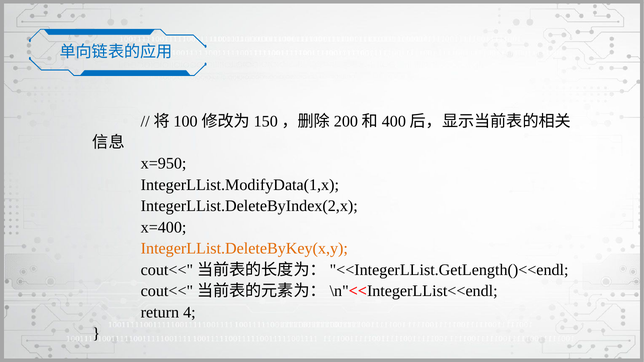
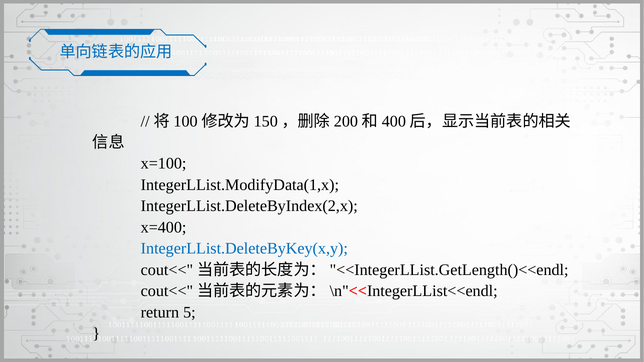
x=950: x=950 -> x=100 (164, 164)
IntegerLList.DeleteByKey(x,y colour: orange -> blue (244, 249)
4: 4 -> 5 (189, 312)
